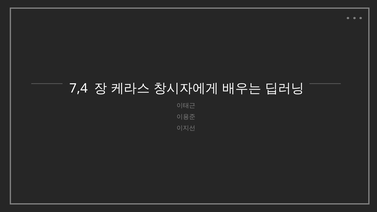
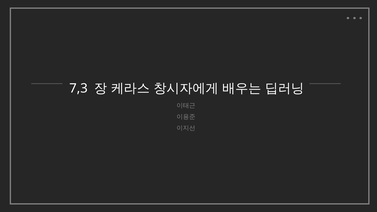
7,4: 7,4 -> 7,3 (79, 88)
